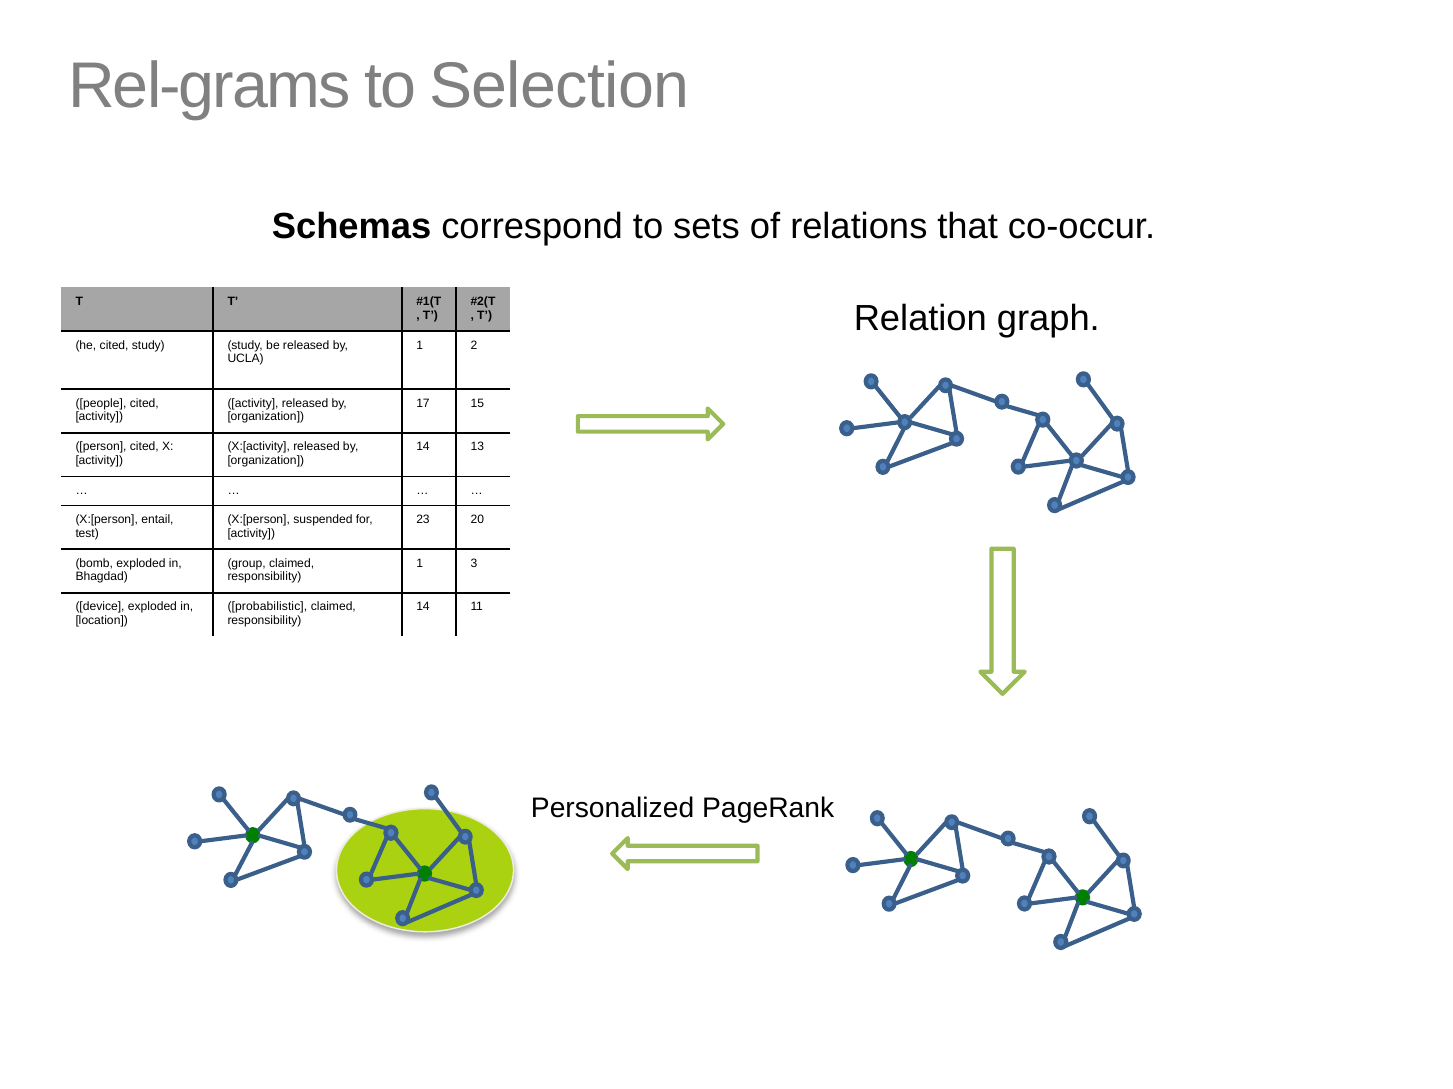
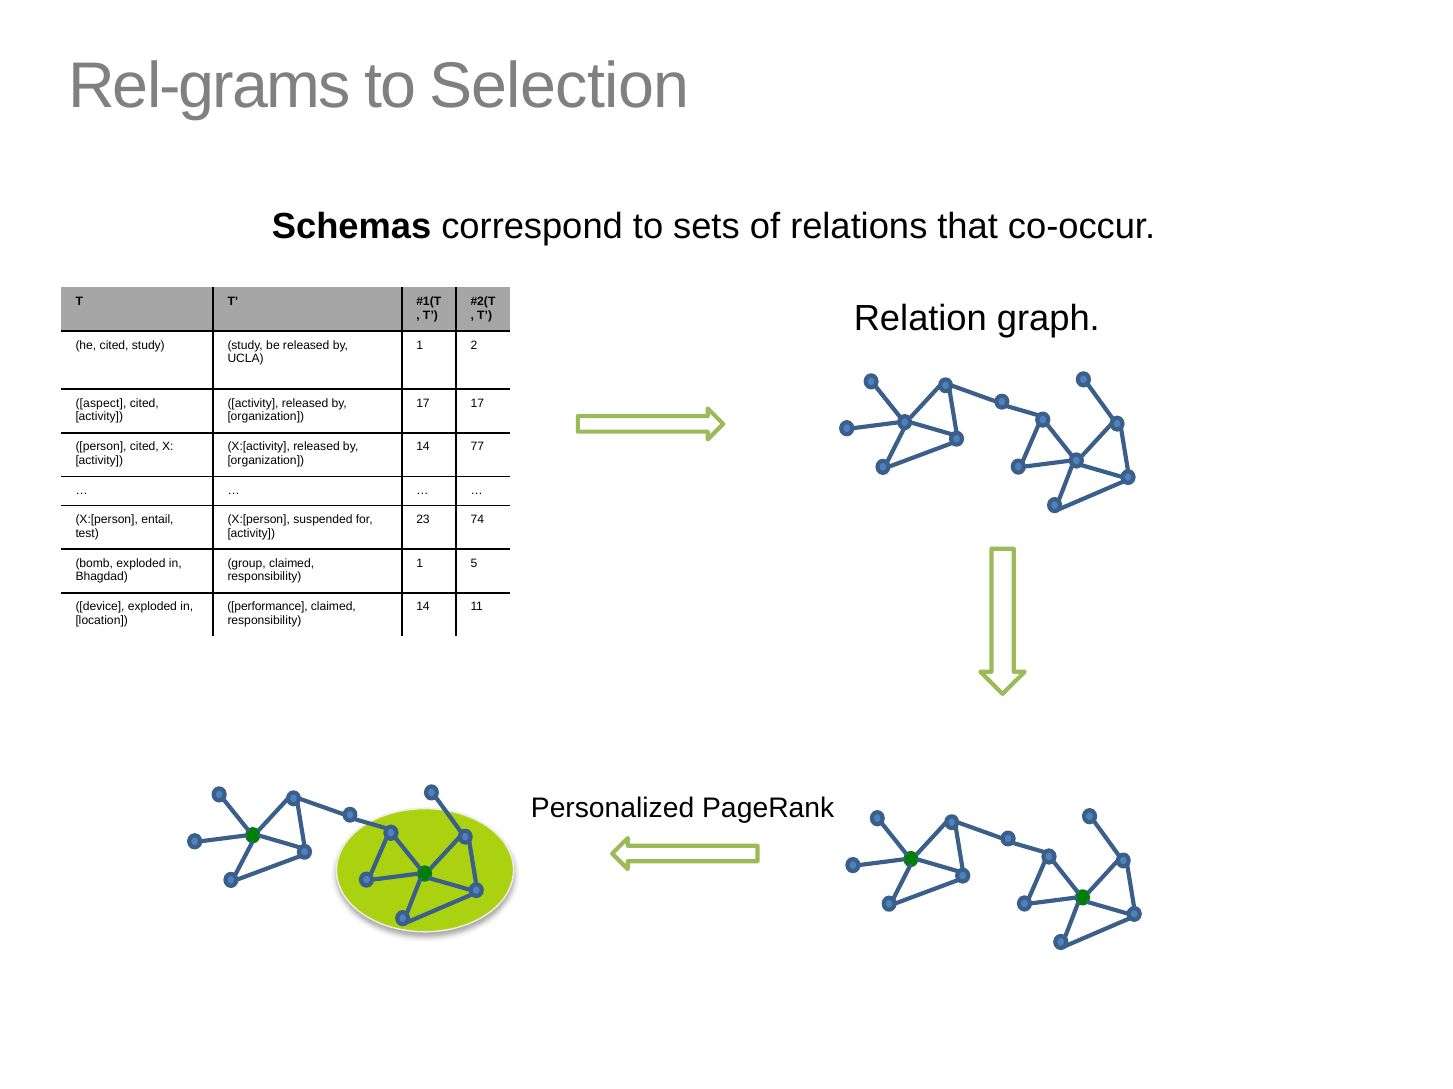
people: people -> aspect (101, 404)
17 15: 15 -> 17 (477, 404)
13: 13 -> 77 (477, 447)
20: 20 -> 74 (477, 520)
3: 3 -> 5 (474, 564)
probabilistic: probabilistic -> performance (268, 607)
